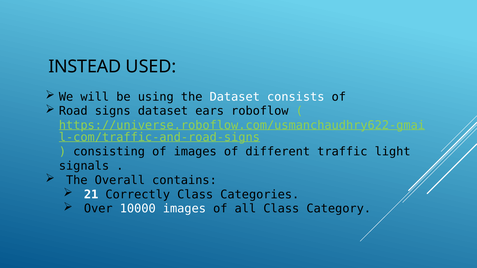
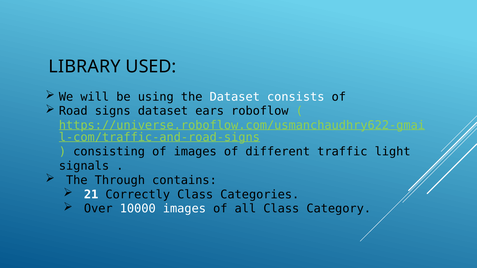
INSTEAD: INSTEAD -> LIBRARY (85, 67)
Overall: Overall -> Through (120, 180)
